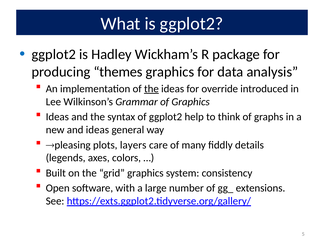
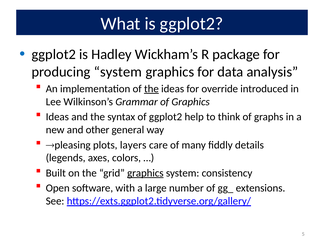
producing themes: themes -> system (118, 72)
and ideas: ideas -> other (98, 130)
graphics underline: none -> present (145, 173)
